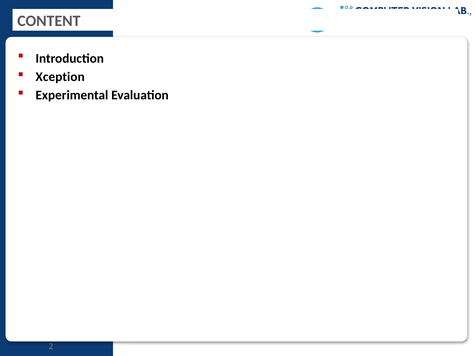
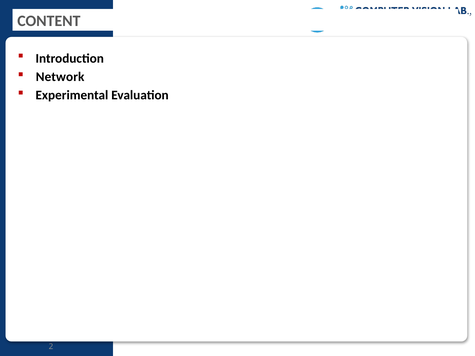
Xception: Xception -> Network (60, 77)
